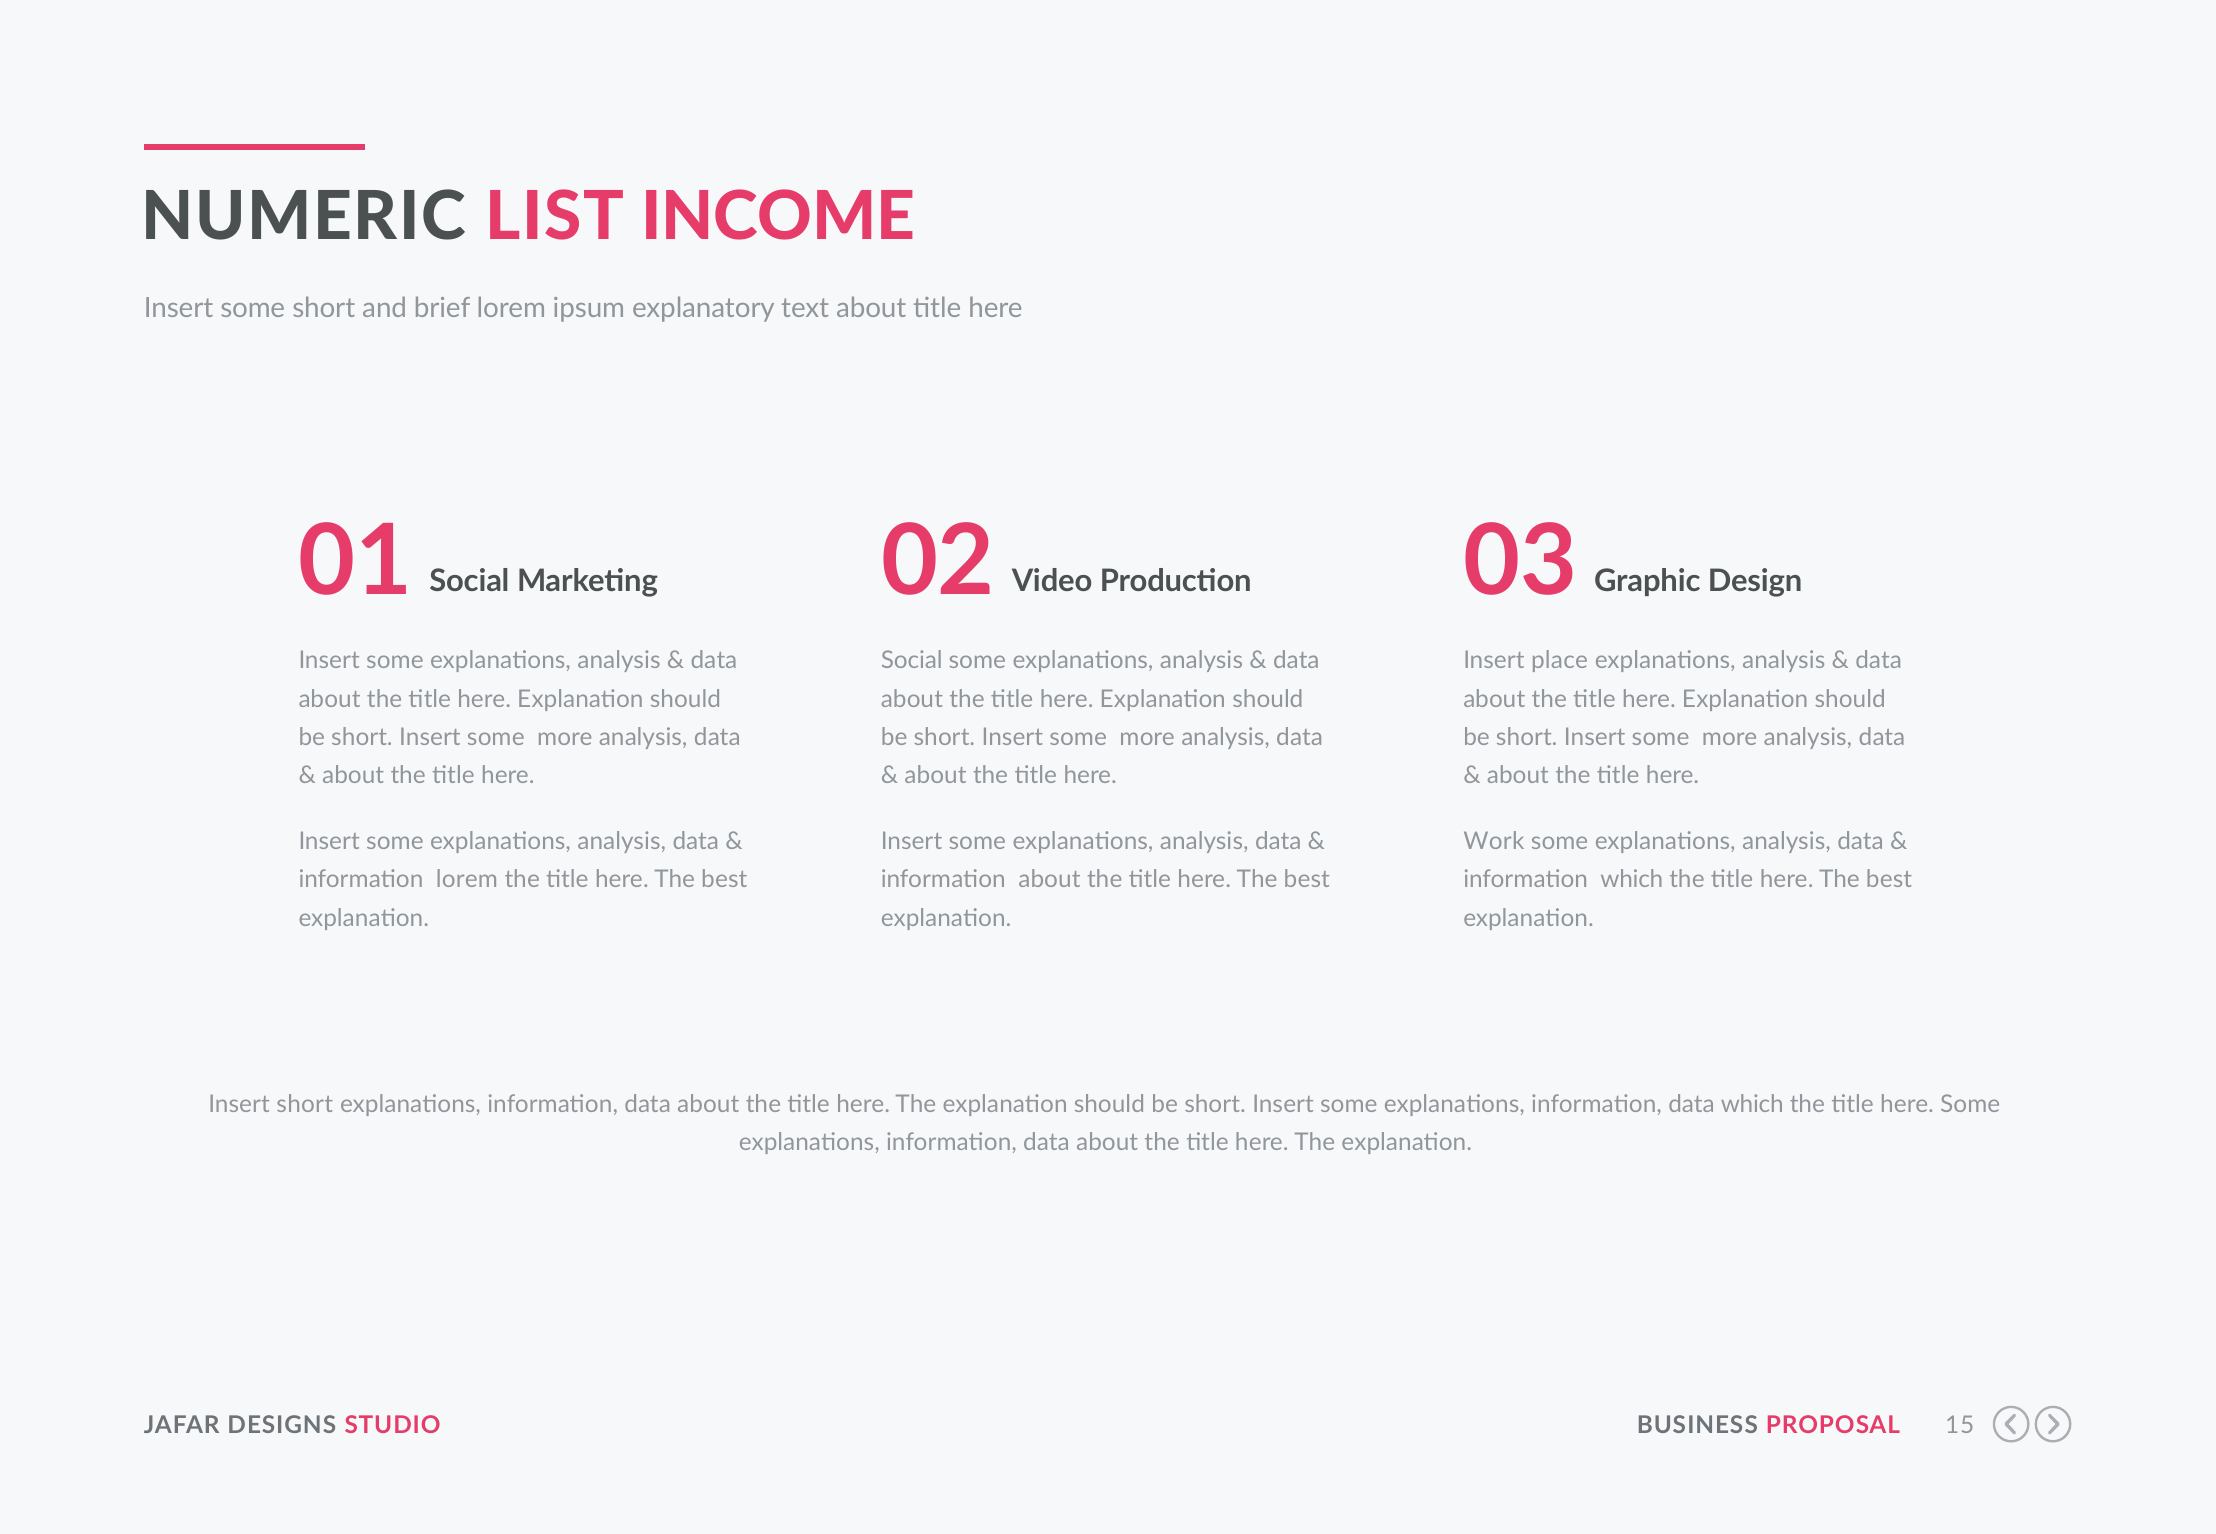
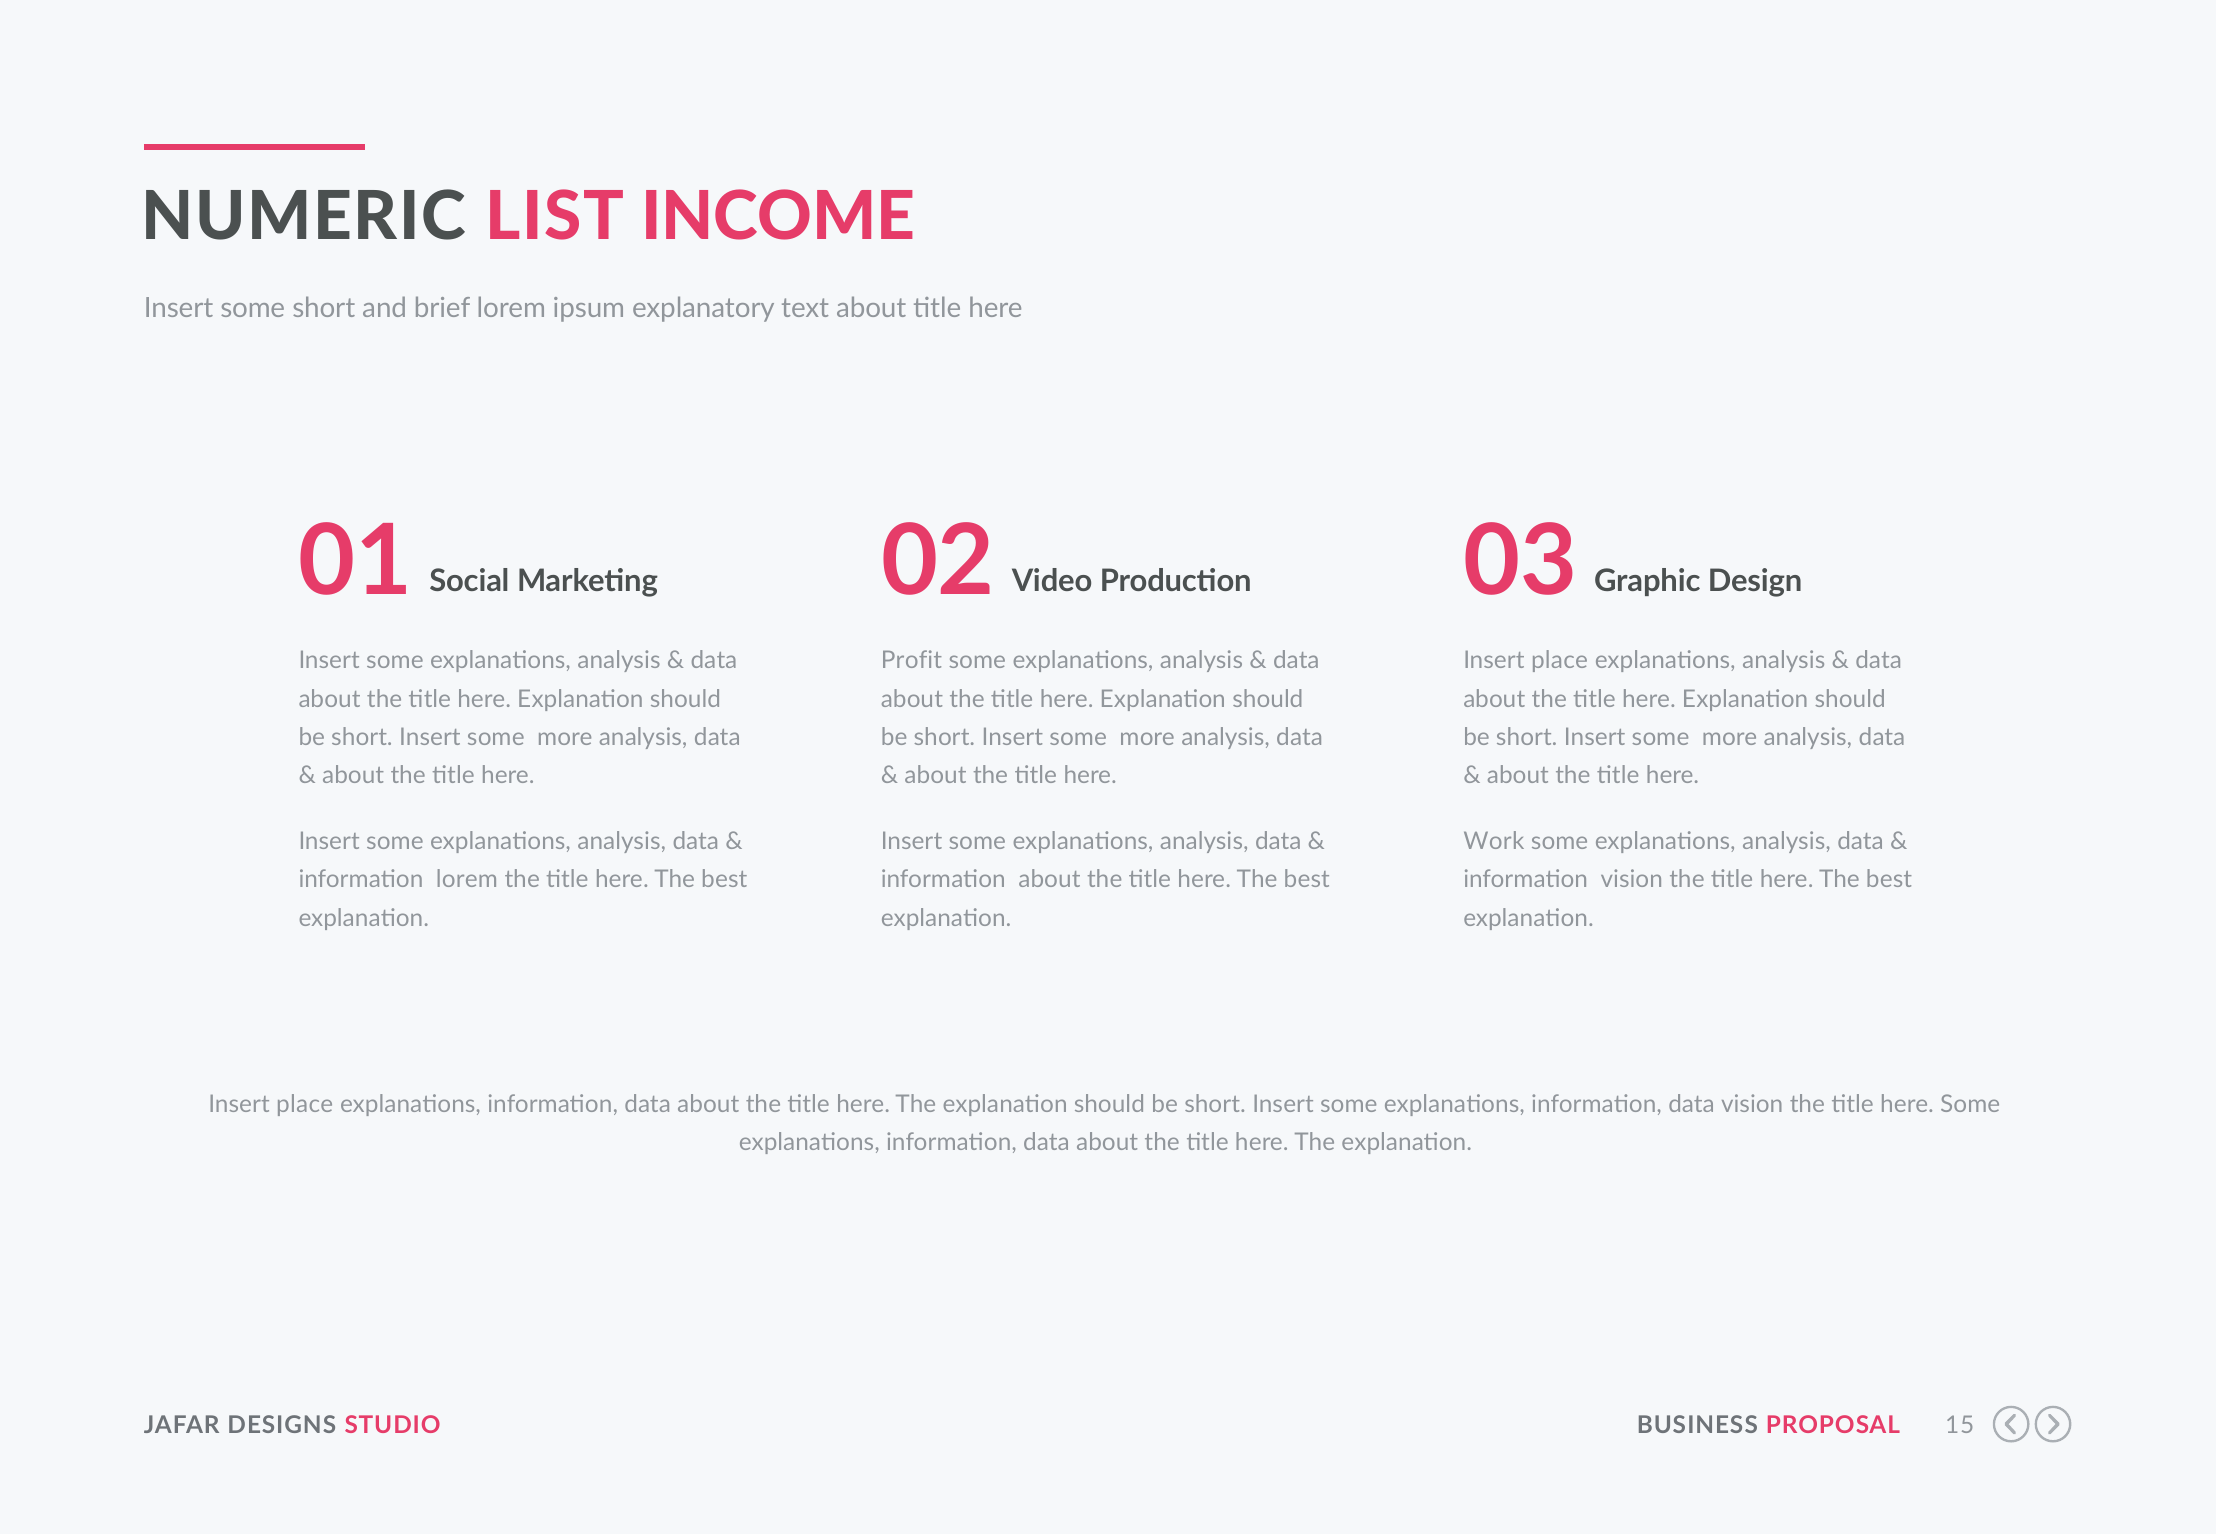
Social: Social -> Profit (912, 661)
information which: which -> vision (1632, 880)
short: short -> place (305, 1104)
data which: which -> vision (1752, 1104)
